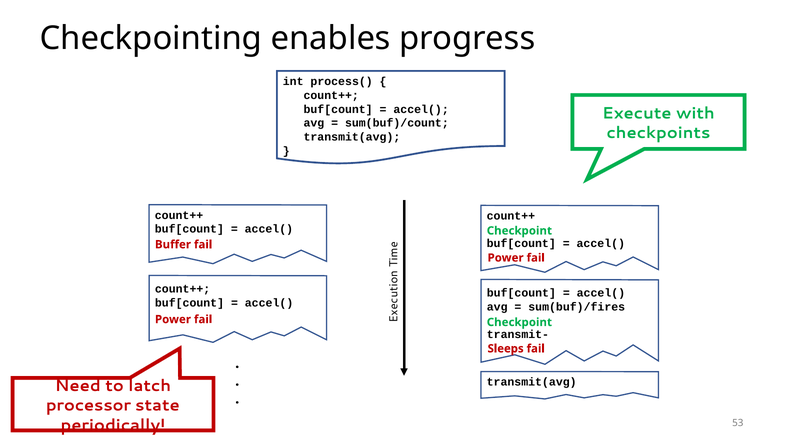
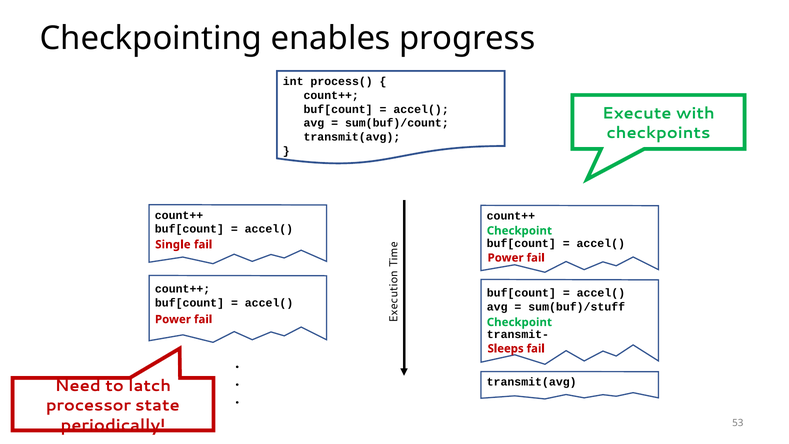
Buffer: Buffer -> Single (173, 244)
sum(buf)/fires: sum(buf)/fires -> sum(buf)/stuff (577, 307)
